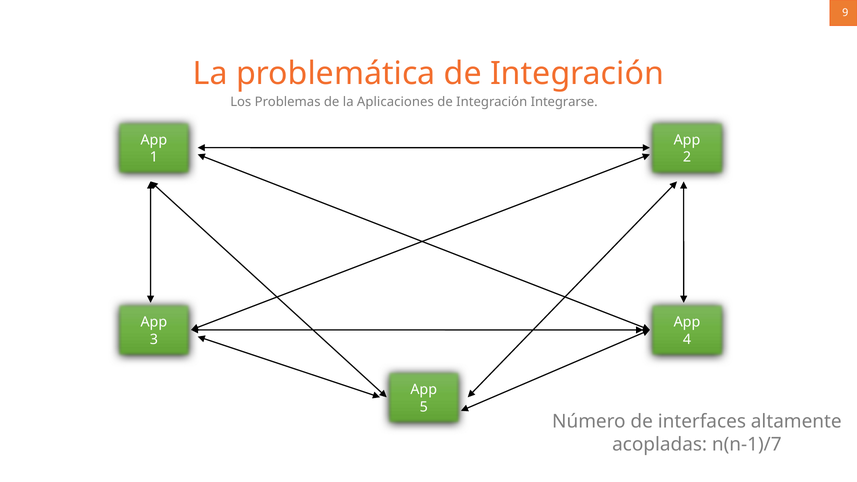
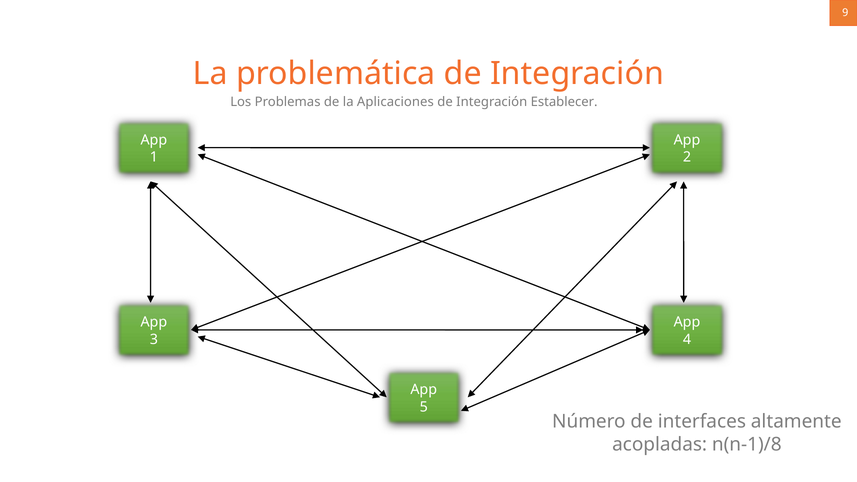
Integrarse: Integrarse -> Establecer (564, 102)
n(n-1)/7: n(n-1)/7 -> n(n-1)/8 (747, 444)
